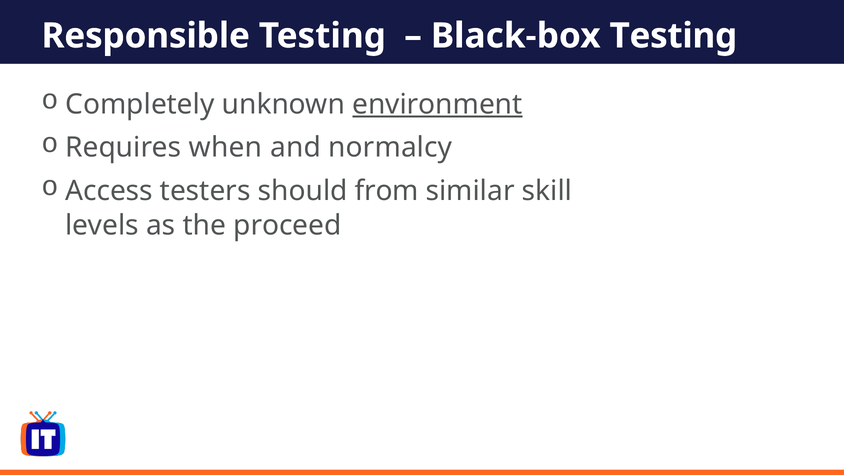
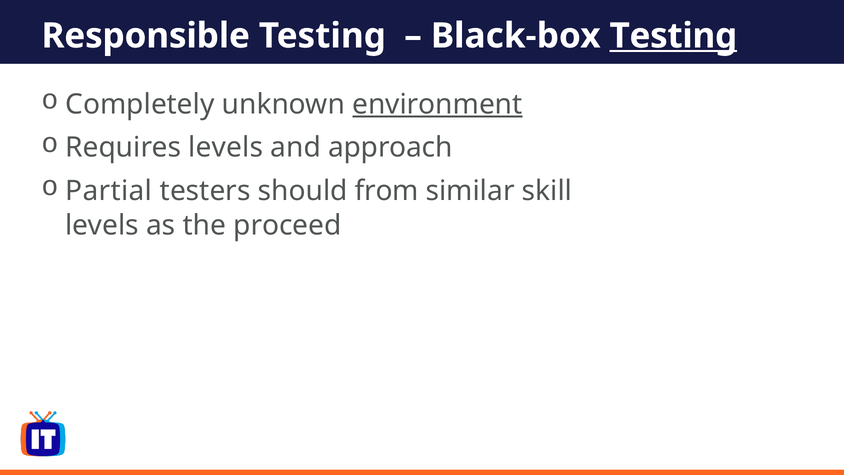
Testing underline: none -> present (673, 36)
Requires when: when -> levels (226, 148)
normalcy: normalcy -> approach (390, 148)
Access: Access -> Partial (109, 191)
